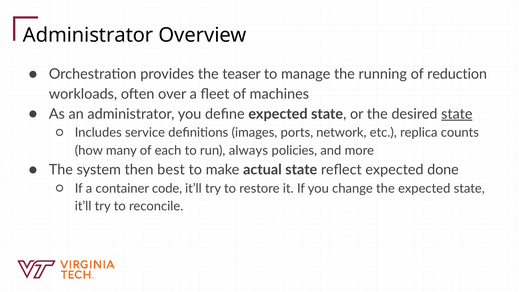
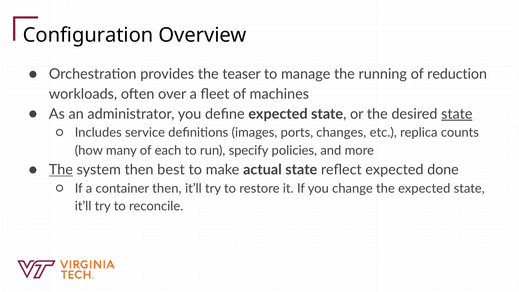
Administrator: Administrator -> Configuration (88, 35)
network: network -> changes (341, 133)
always: always -> specify (249, 151)
The underline: none -> present (61, 170)
container code: code -> then (167, 188)
